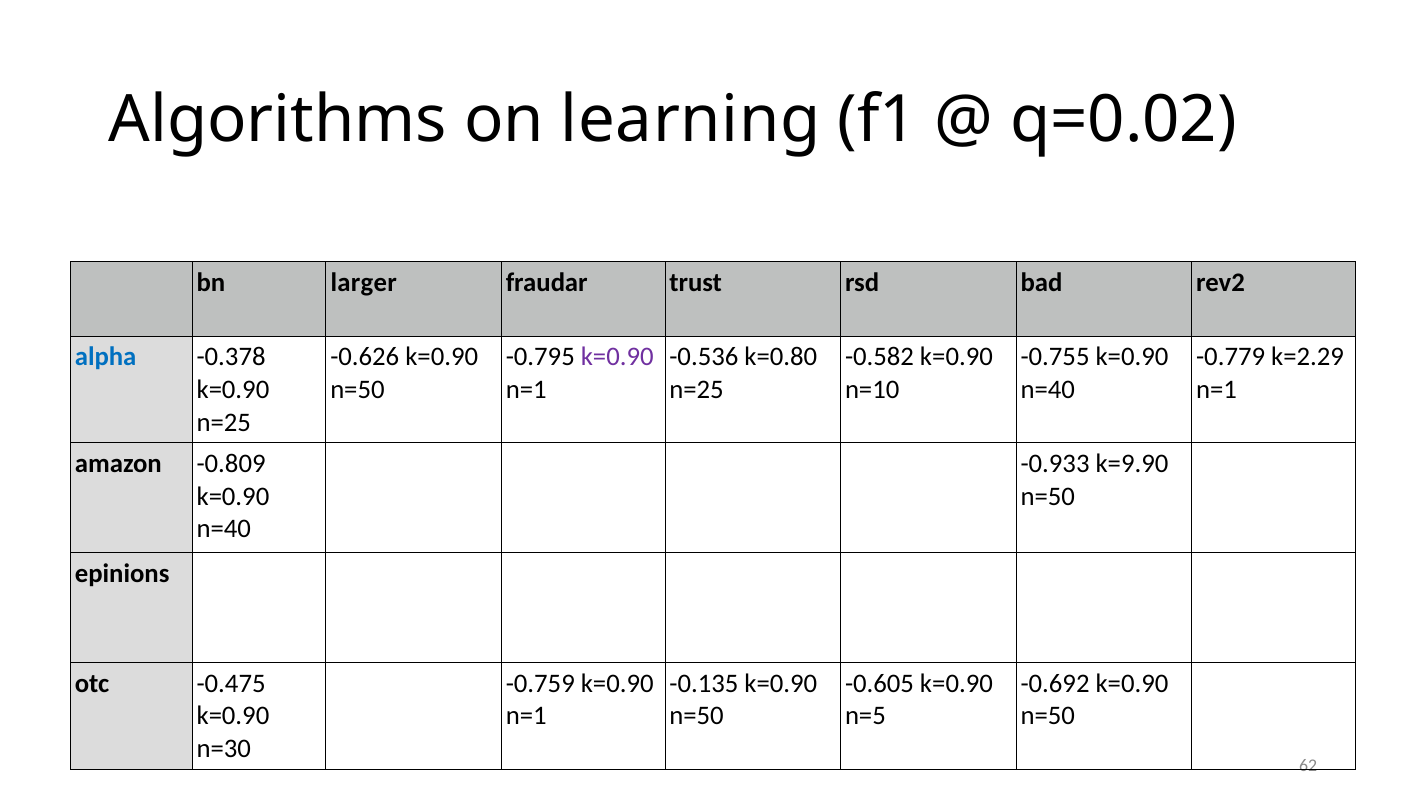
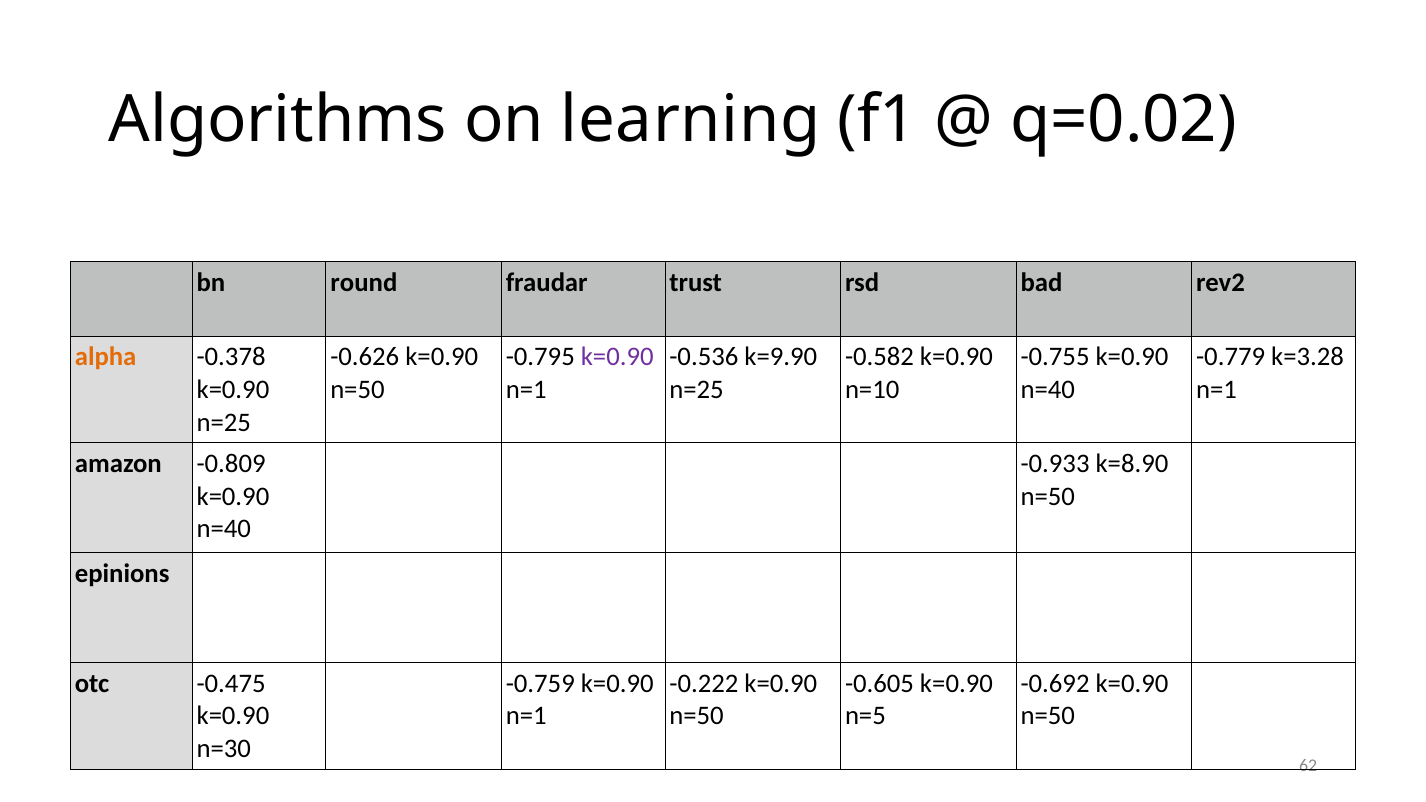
larger: larger -> round (364, 283)
alpha colour: blue -> orange (106, 357)
k=0.80: k=0.80 -> k=9.90 (781, 357)
k=2.29: k=2.29 -> k=3.28 (1308, 357)
k=9.90: k=9.90 -> k=8.90 (1132, 464)
-0.135: -0.135 -> -0.222 (704, 683)
